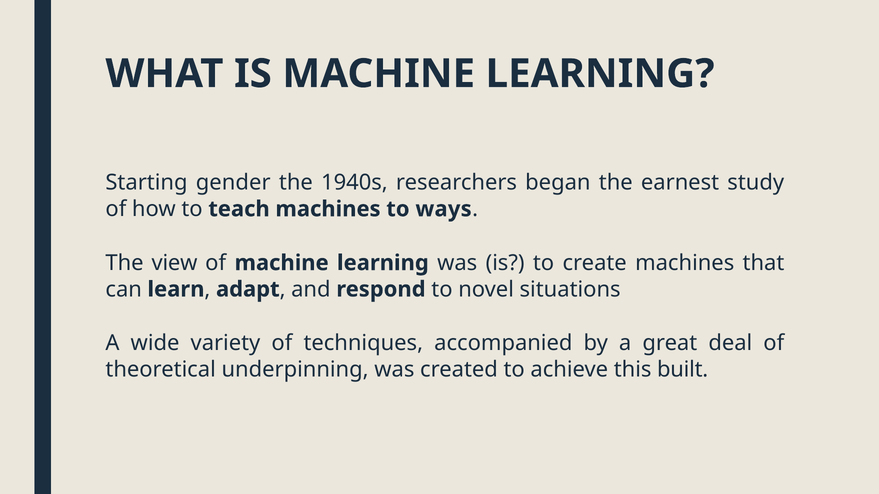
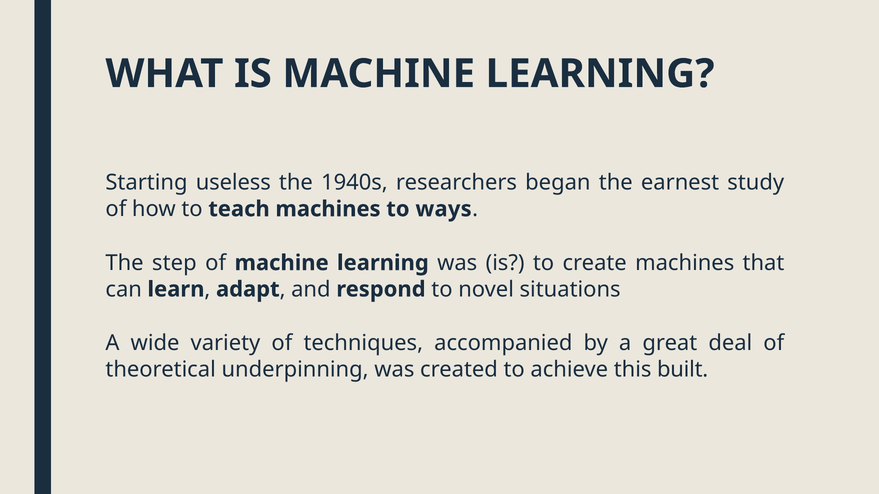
gender: gender -> useless (233, 183)
view: view -> step (174, 263)
